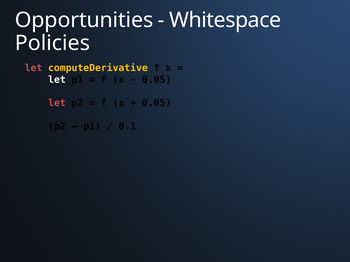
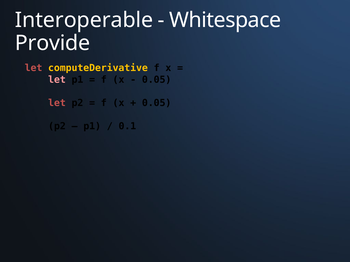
Opportunities: Opportunities -> Interoperable (84, 20)
Policies: Policies -> Provide (53, 43)
let colour: white -> pink (57, 80)
